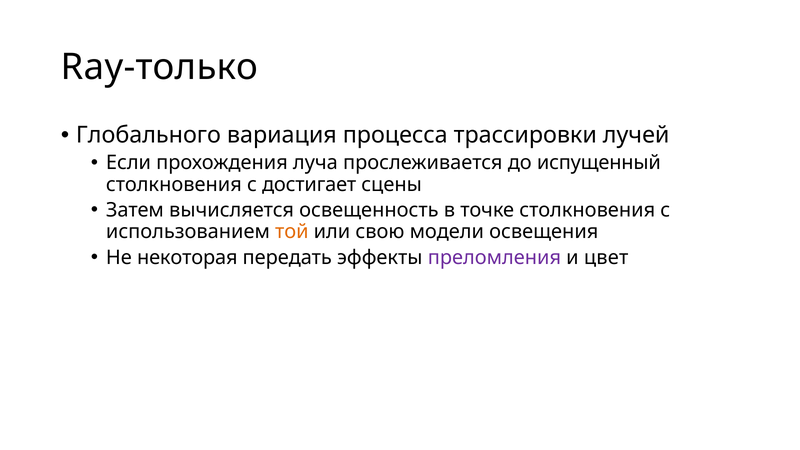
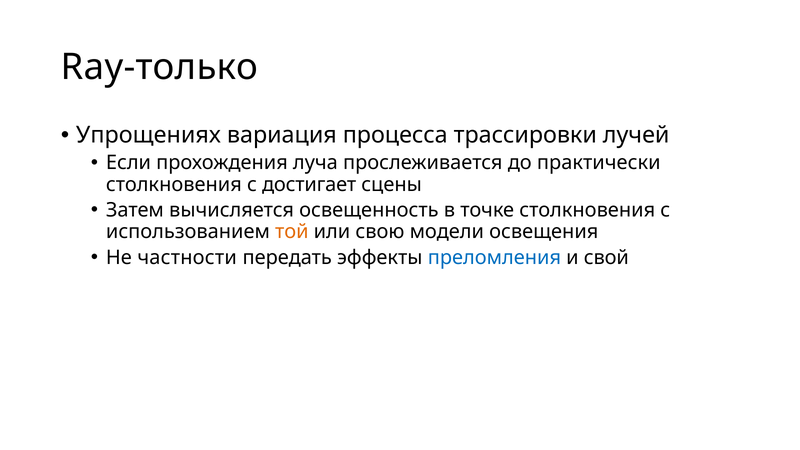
Глобального: Глобального -> Упрощениях (148, 135)
испущенный: испущенный -> практически (599, 163)
некоторая: некоторая -> частности (187, 258)
преломления colour: purple -> blue (494, 258)
цвет: цвет -> свой (606, 258)
